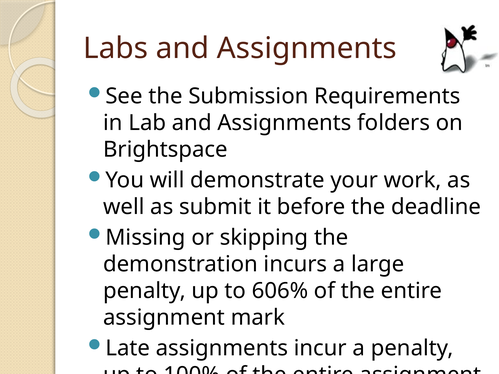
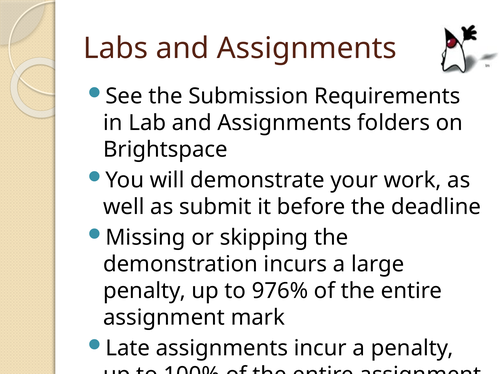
606%: 606% -> 976% (280, 291)
